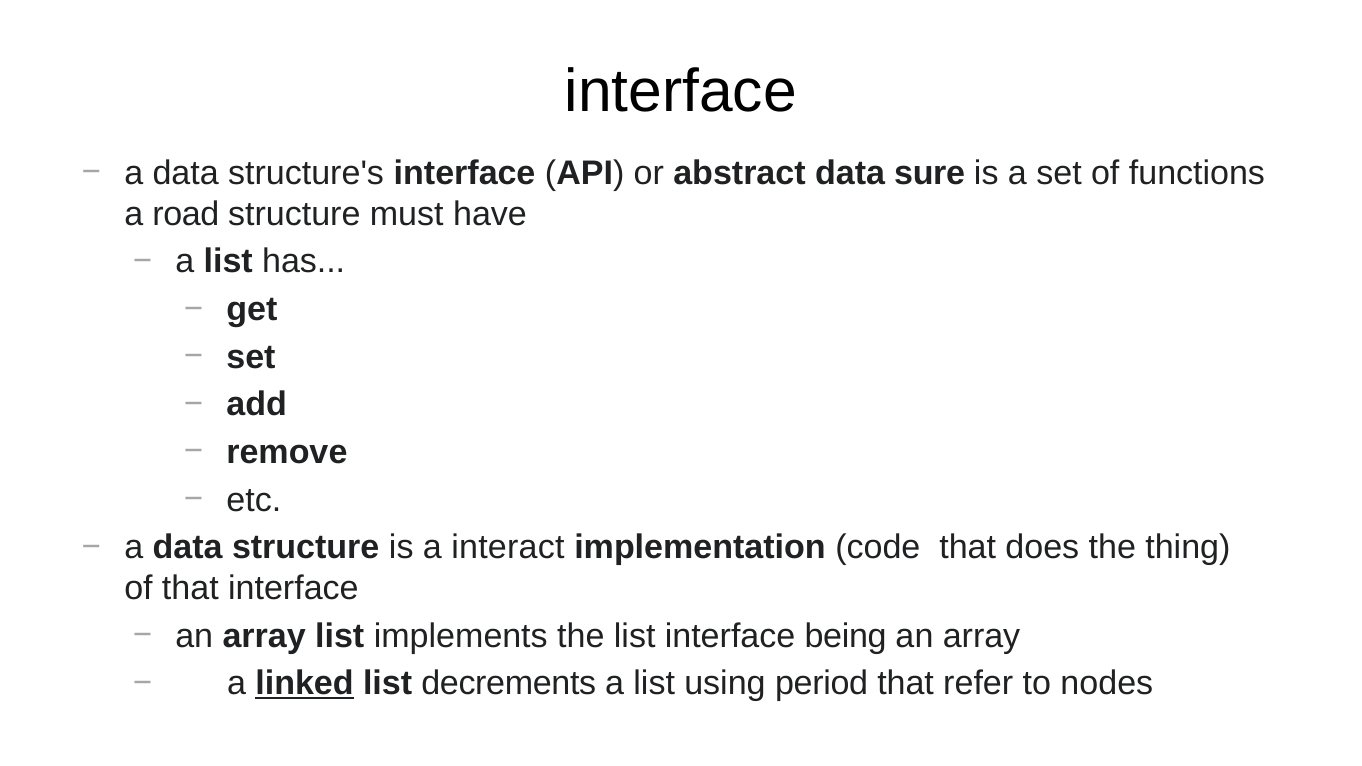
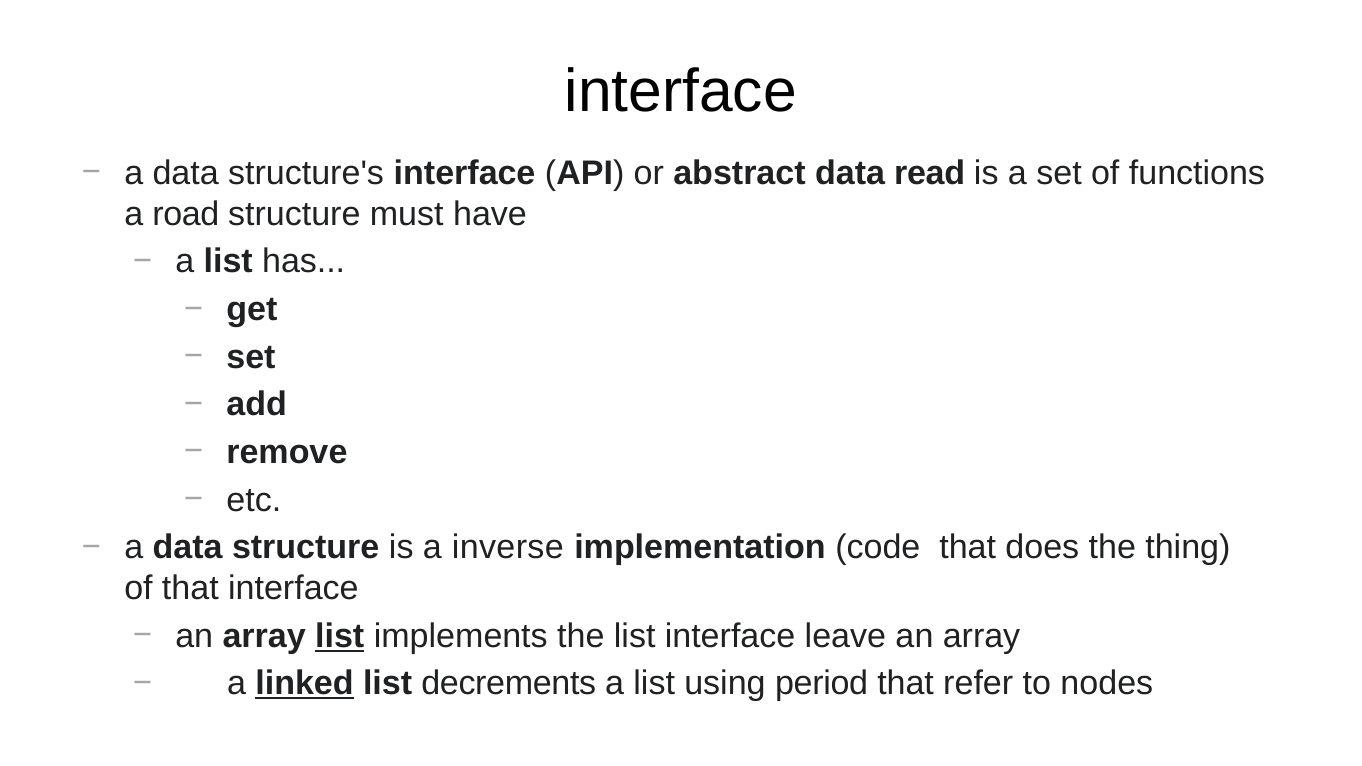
sure: sure -> read (930, 173)
interact: interact -> inverse (508, 548)
list underline: none -> present (340, 636)
being: being -> leave (845, 636)
